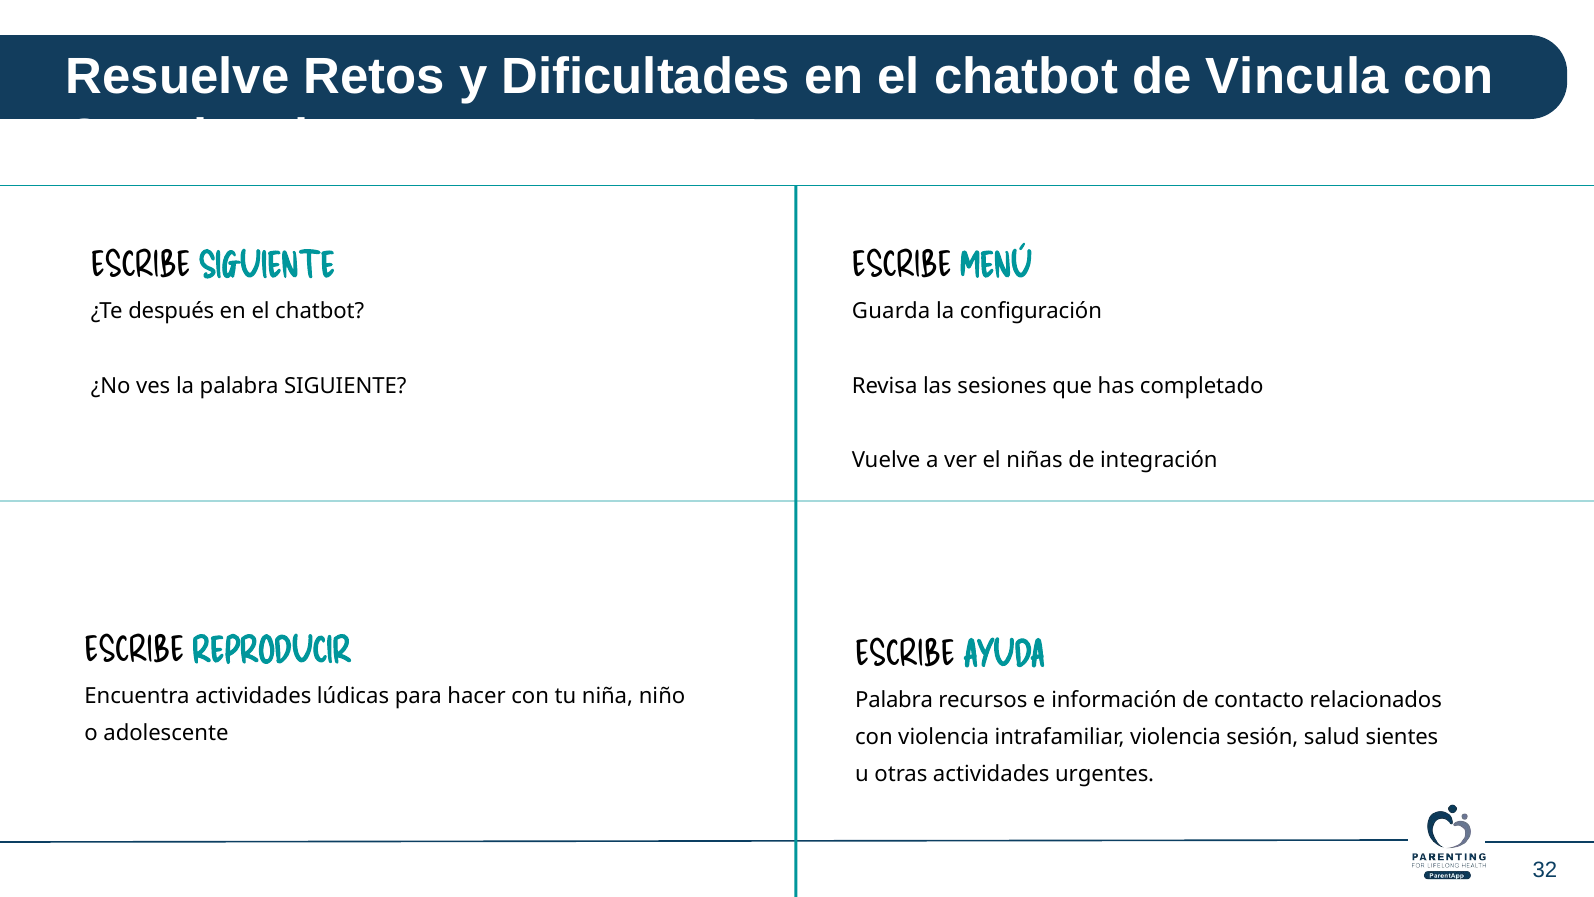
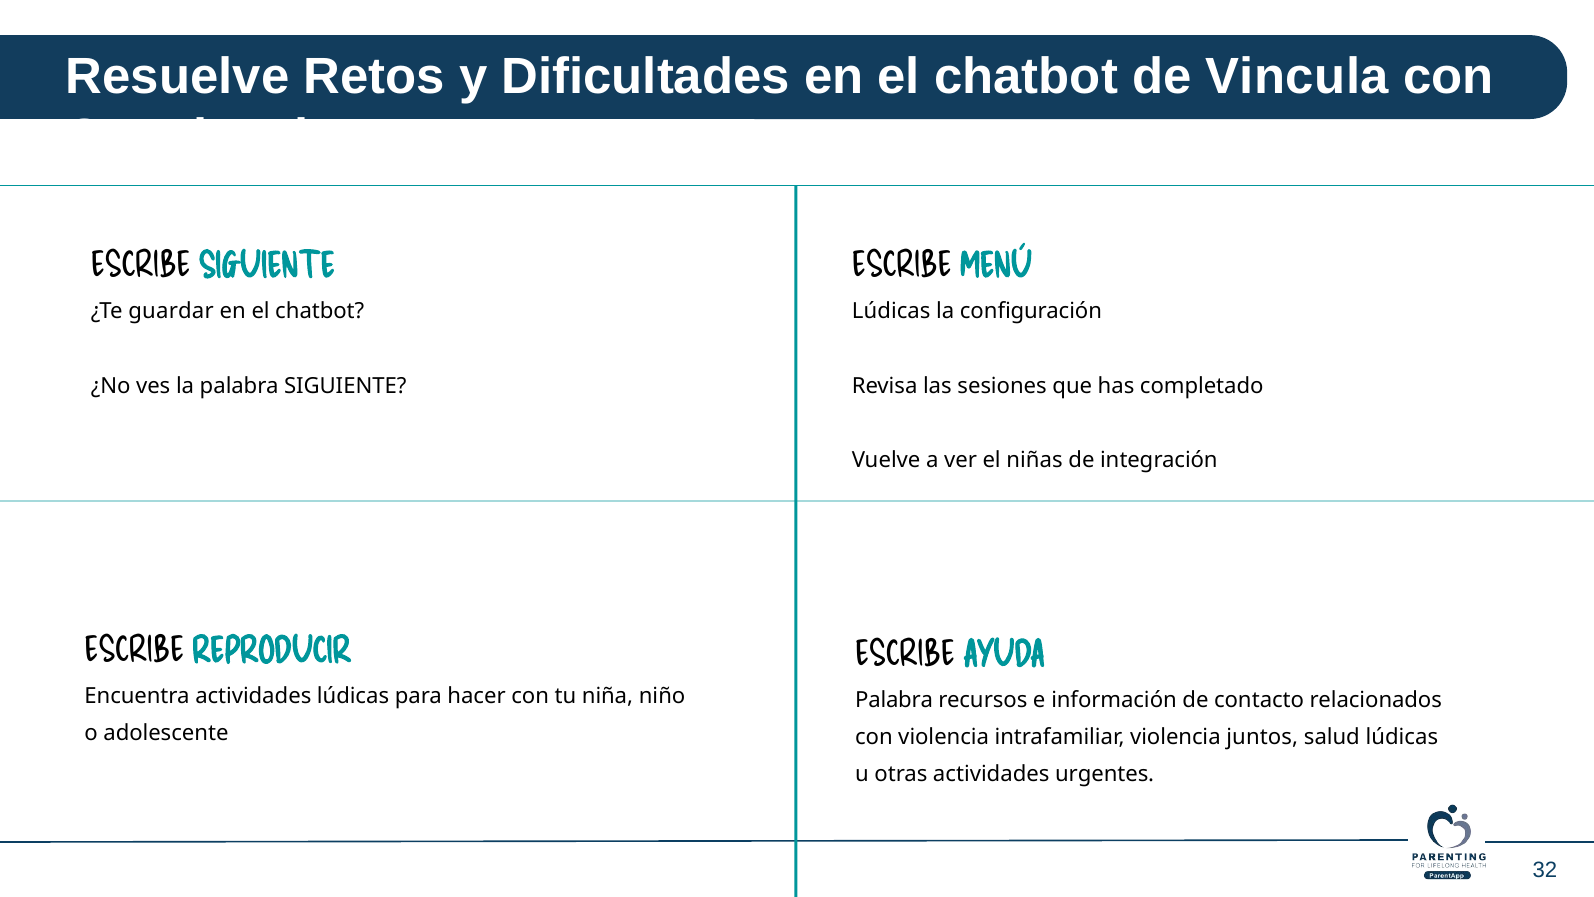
después: después -> guardar (171, 311)
Guarda: Guarda -> Lúdicas (891, 311)
sesión: sesión -> juntos (1262, 737)
salud sientes: sientes -> lúdicas (1402, 737)
